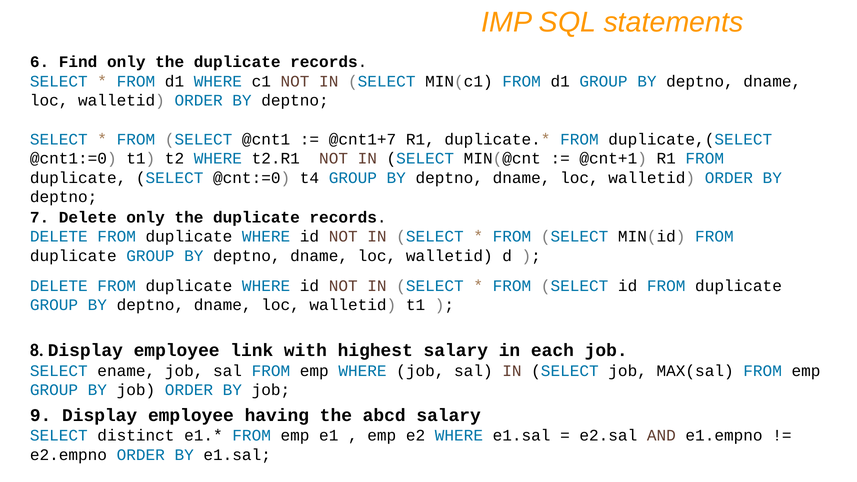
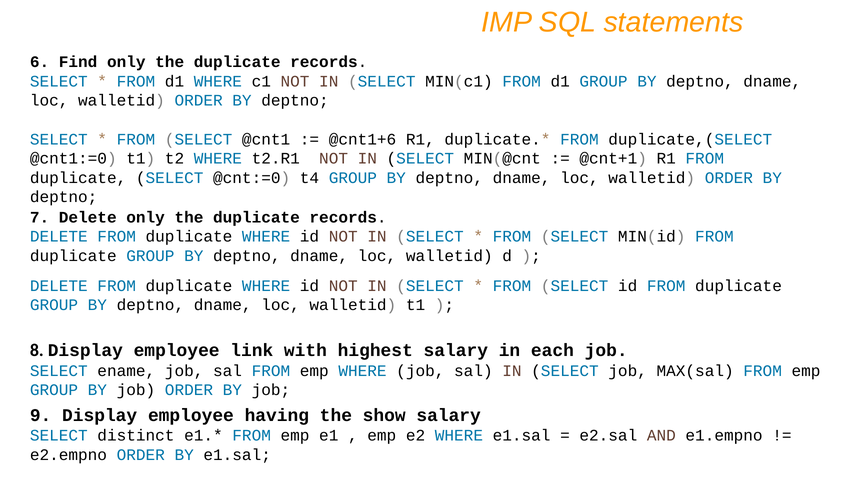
@cnt1+7: @cnt1+7 -> @cnt1+6 (363, 139)
abcd: abcd -> show (384, 416)
